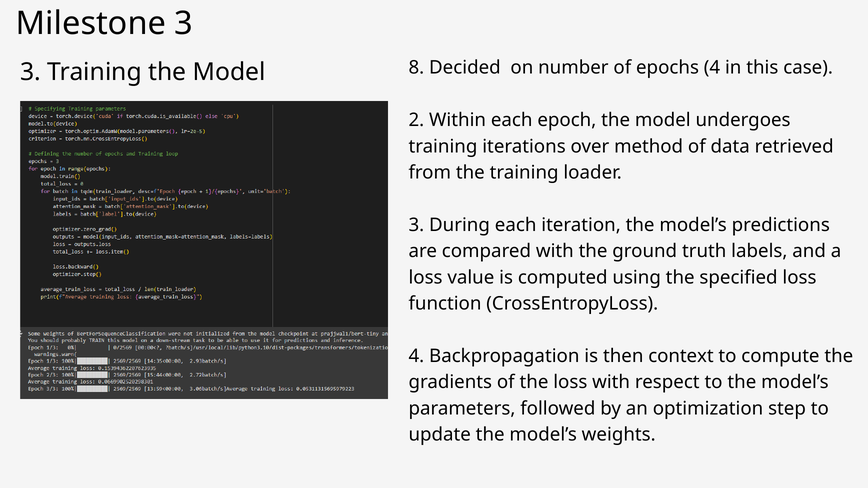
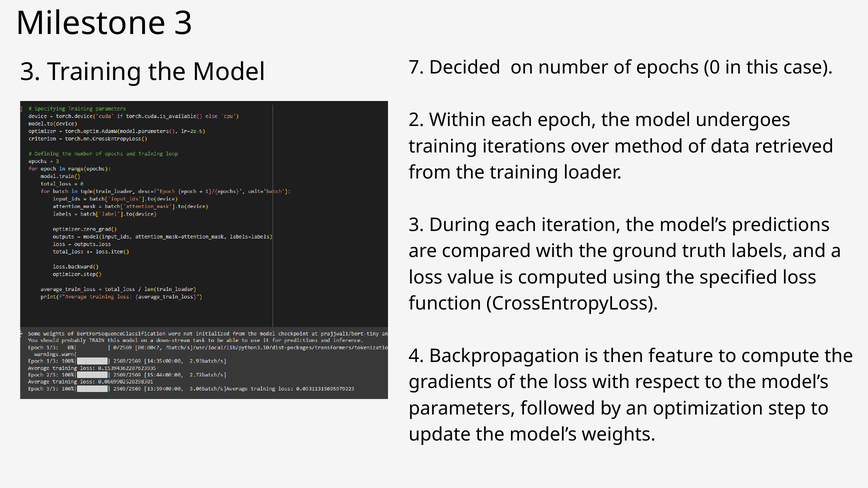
8: 8 -> 7 (416, 68)
epochs 4: 4 -> 0 (712, 68)
context: context -> feature (681, 356)
